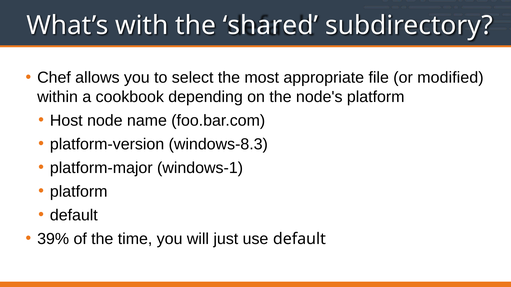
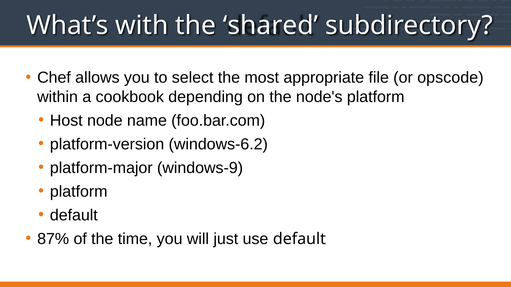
modified: modified -> opscode (450, 78)
windows-8.3: windows-8.3 -> windows-6.2 (218, 144)
windows-1: windows-1 -> windows-9 (200, 168)
39%: 39% -> 87% (53, 239)
